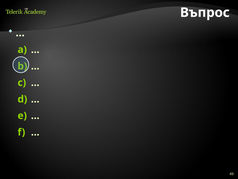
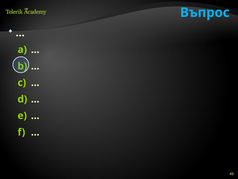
Въпрос colour: white -> light blue (205, 12)
